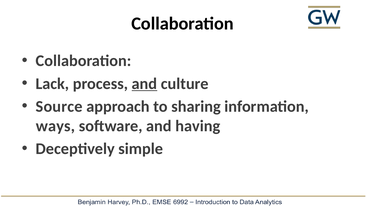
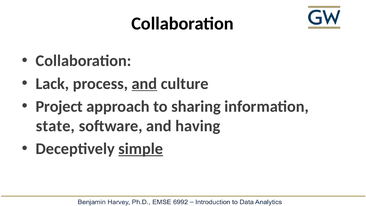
Source: Source -> Project (59, 106)
ways: ways -> state (55, 126)
simple underline: none -> present (141, 149)
